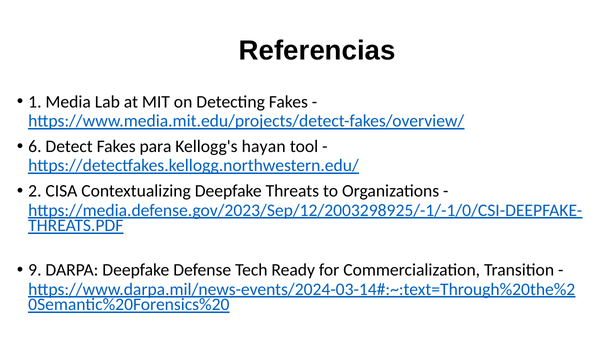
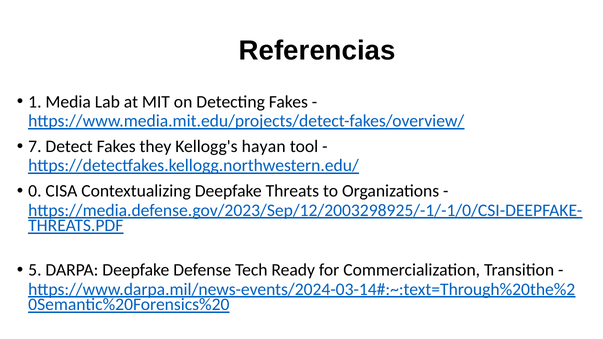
6: 6 -> 7 (35, 147)
para: para -> they (155, 147)
2: 2 -> 0 (35, 191)
9: 9 -> 5 (35, 270)
